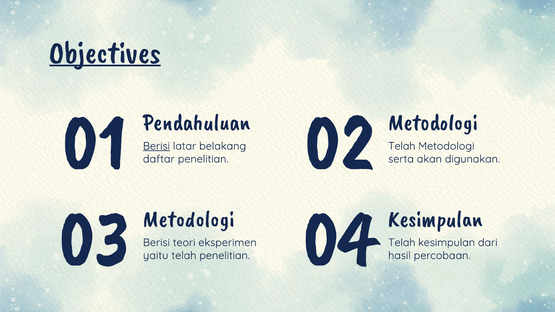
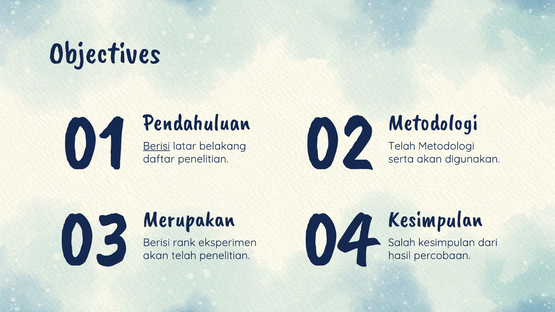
Objectives underline: present -> none (105, 52)
03 Metodologi: Metodologi -> Merupakan (189, 219)
teori: teori -> rank (184, 243)
Telah: Telah -> Salah (402, 243)
yaitu: yaitu -> akan (156, 256)
